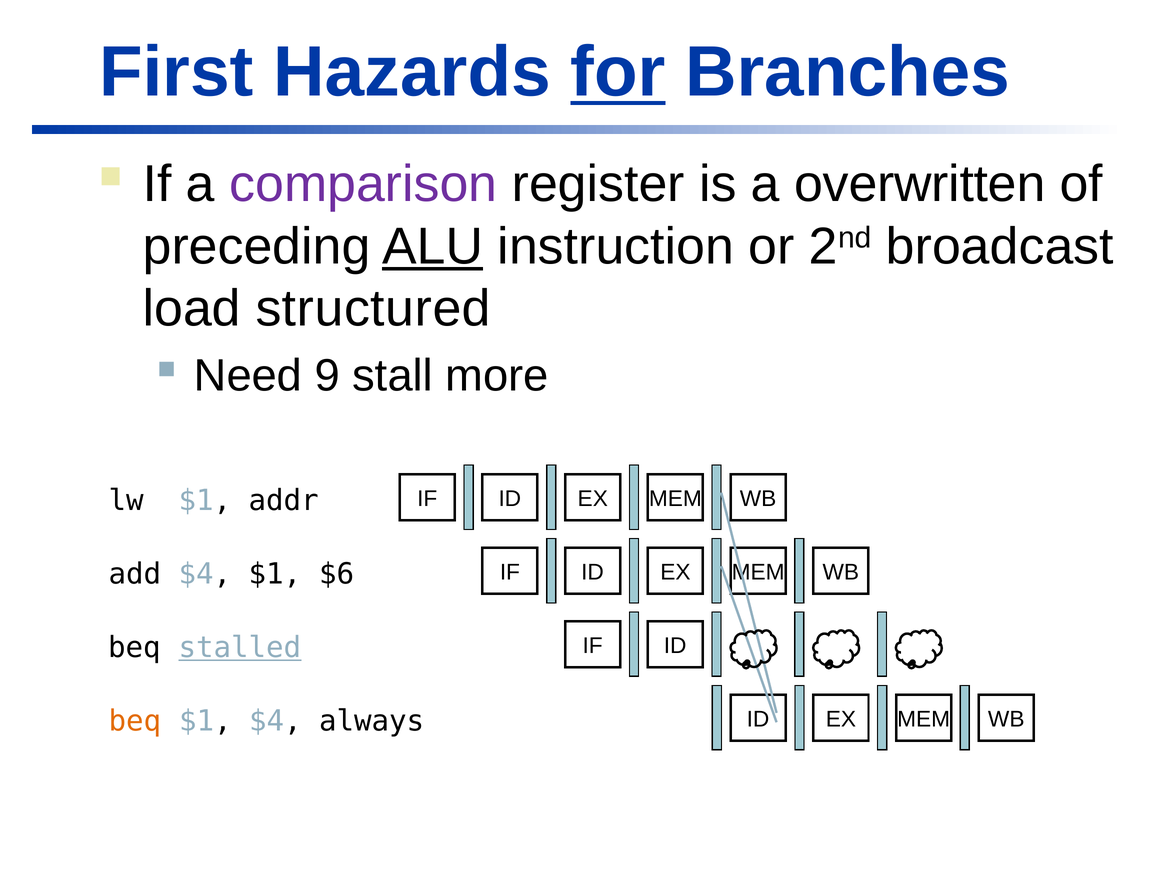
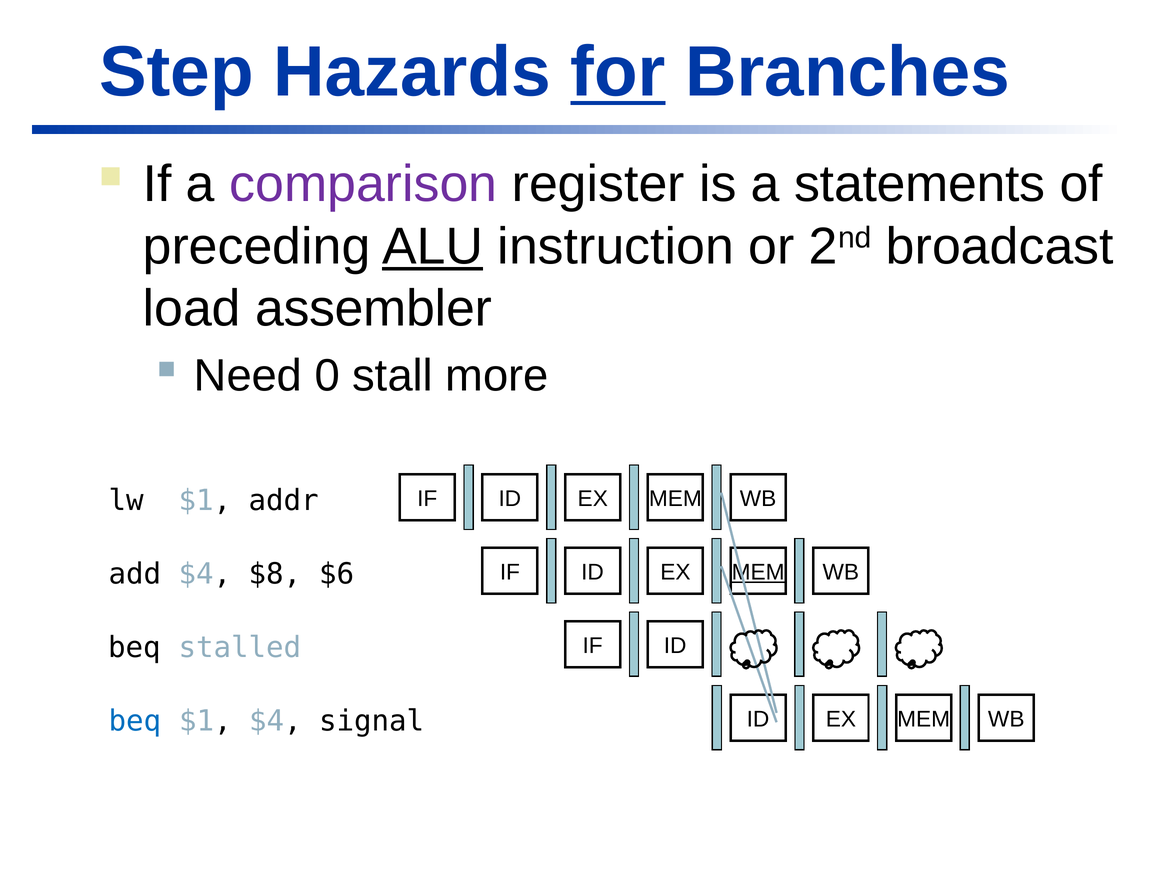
First: First -> Step (176, 72)
overwritten: overwritten -> statements (920, 184)
structured: structured -> assembler (374, 309)
9: 9 -> 0 (327, 376)
$4 $1: $1 -> $8 (275, 574)
MEM underline: none -> present (758, 573)
stalled underline: present -> none (240, 648)
beq colour: orange -> blue (135, 721)
always: always -> signal (372, 721)
